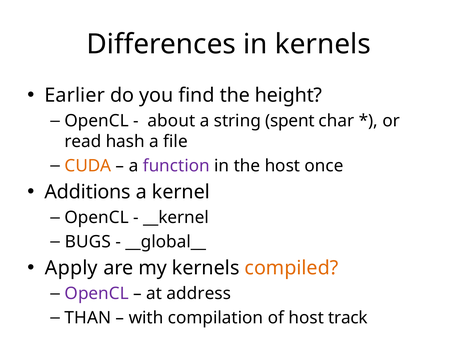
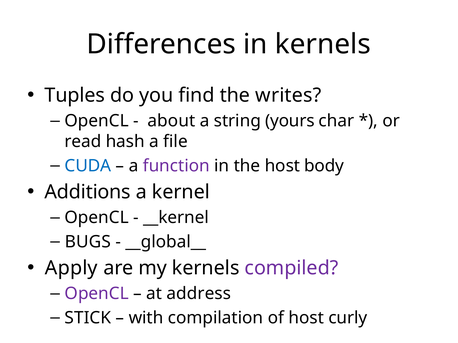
Earlier: Earlier -> Tuples (75, 96)
height: height -> writes (288, 96)
spent: spent -> yours (290, 121)
CUDA colour: orange -> blue (88, 166)
once: once -> body (324, 166)
compiled colour: orange -> purple (291, 269)
THAN: THAN -> STICK (88, 318)
track: track -> curly (348, 318)
